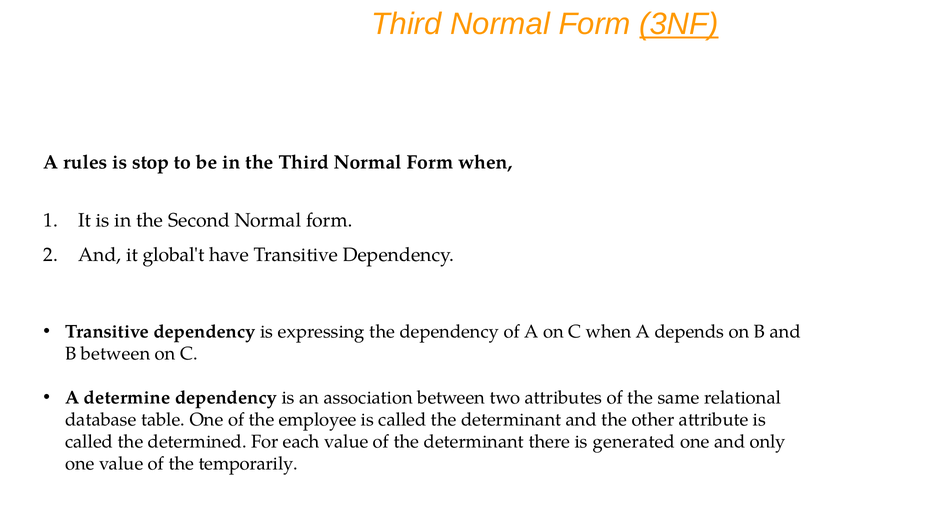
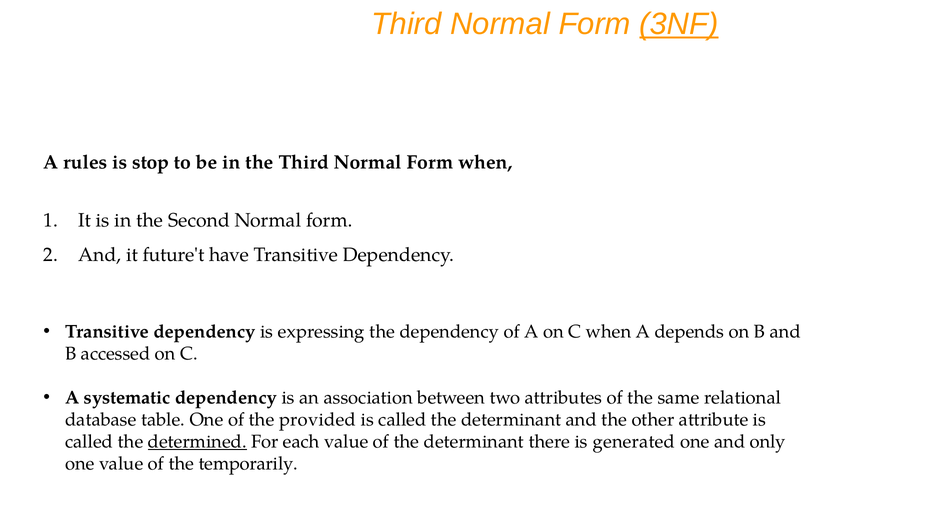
global't: global't -> future't (174, 255)
B between: between -> accessed (116, 354)
determine: determine -> systematic (127, 398)
employee: employee -> provided (317, 420)
determined underline: none -> present (197, 442)
